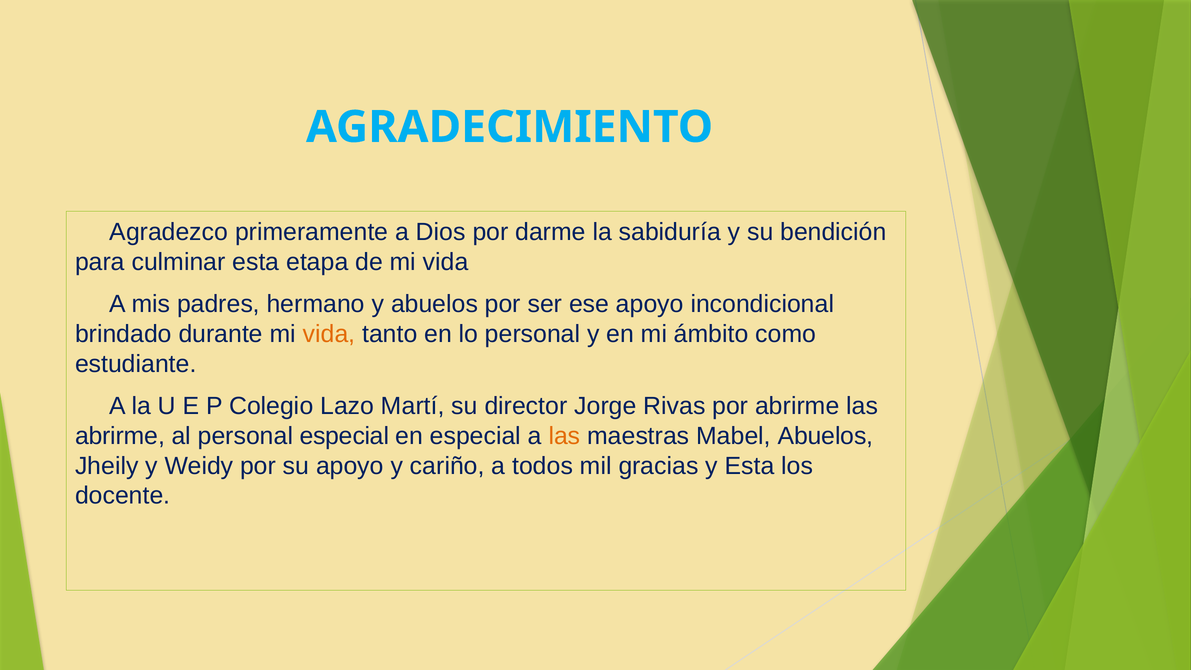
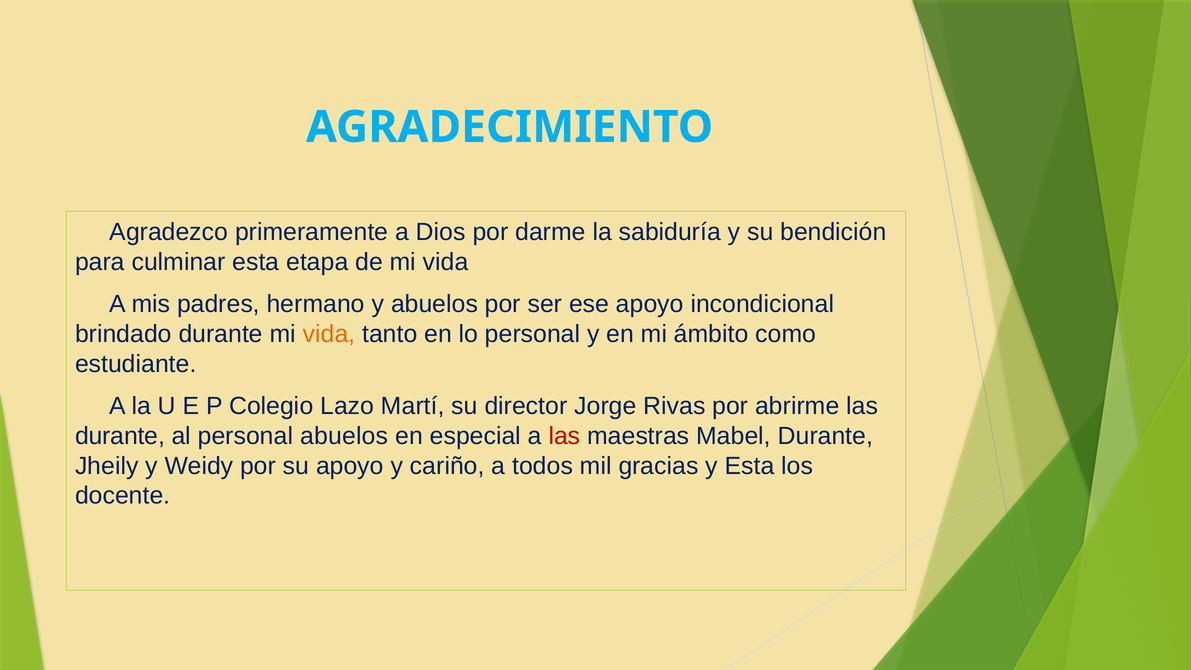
abrirme: abrirme -> durante (120, 436)
personal especial: especial -> abuelos (344, 436)
las colour: orange -> red (564, 436)
Mabel Abuelos: Abuelos -> Durante (825, 436)
